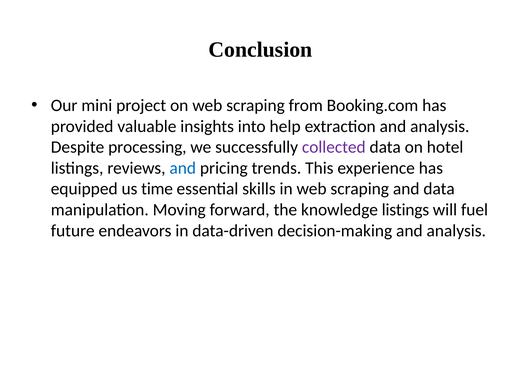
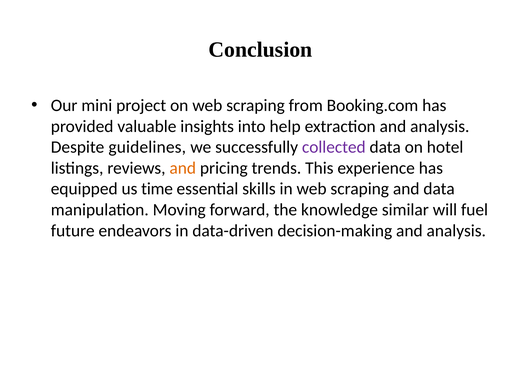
processing: processing -> guidelines (147, 147)
and colour: blue -> orange (183, 168)
knowledge listings: listings -> similar (405, 210)
